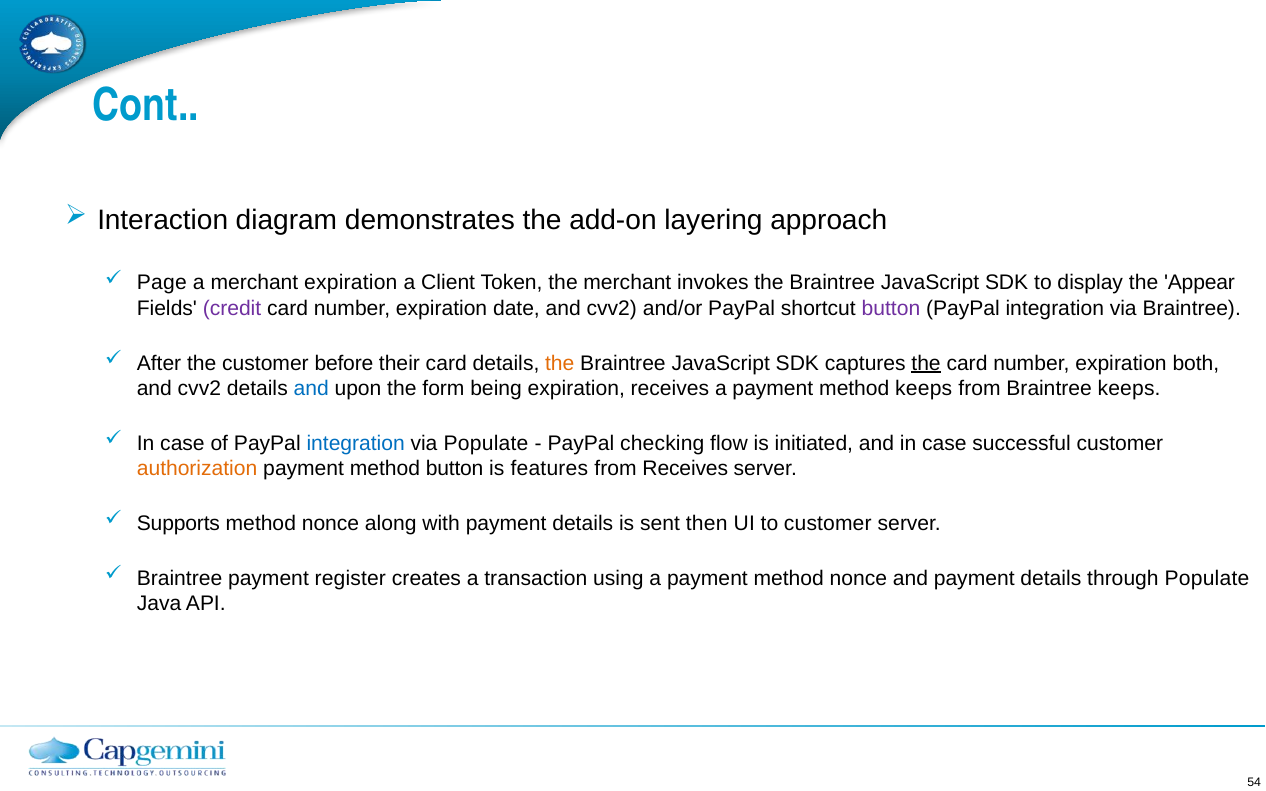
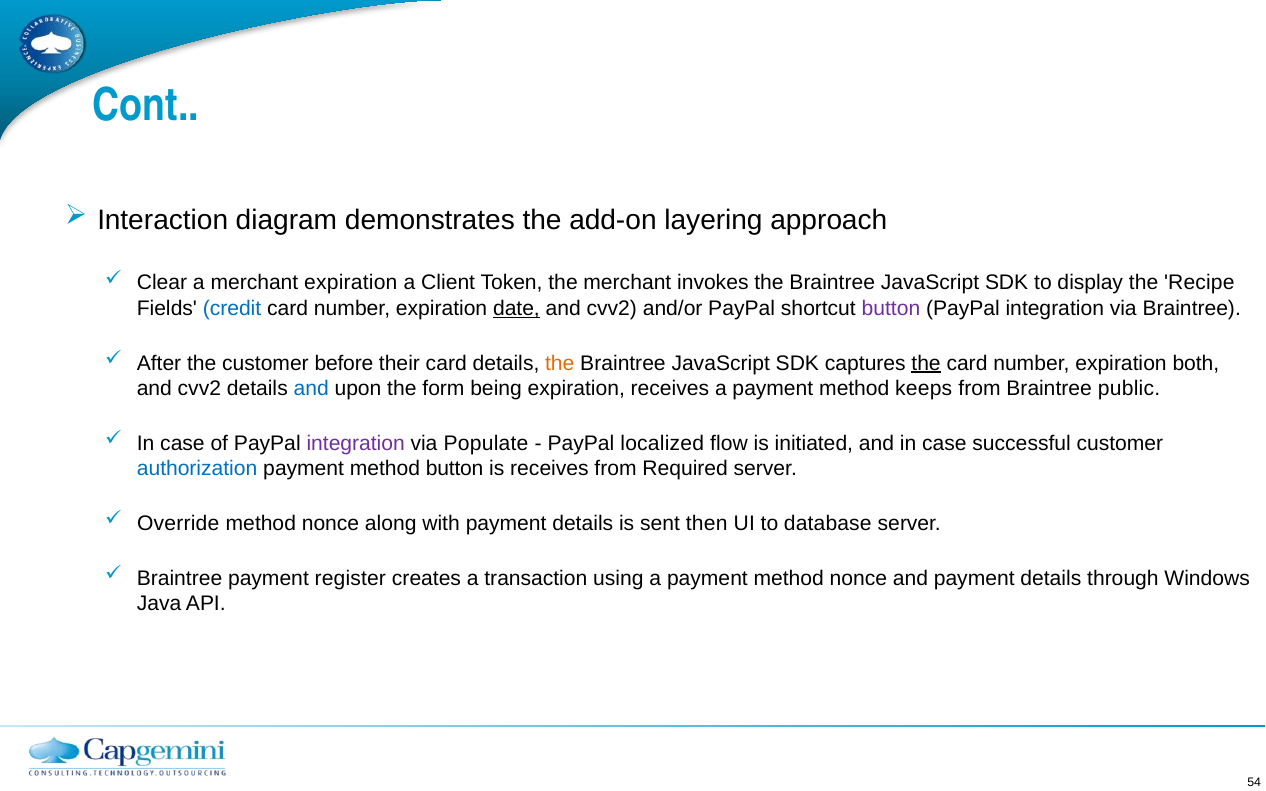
Page: Page -> Clear (162, 283)
Appear: Appear -> Recipe (1199, 283)
credit colour: purple -> blue (232, 308)
date underline: none -> present (516, 308)
Braintree keeps: keeps -> public (1129, 388)
integration colour: blue -> purple (356, 443)
checking: checking -> localized (662, 443)
authorization colour: orange -> blue (197, 469)
is features: features -> receives (549, 469)
from Receives: Receives -> Required (685, 469)
Supports: Supports -> Override (178, 524)
to customer: customer -> database (828, 524)
through Populate: Populate -> Windows (1207, 578)
